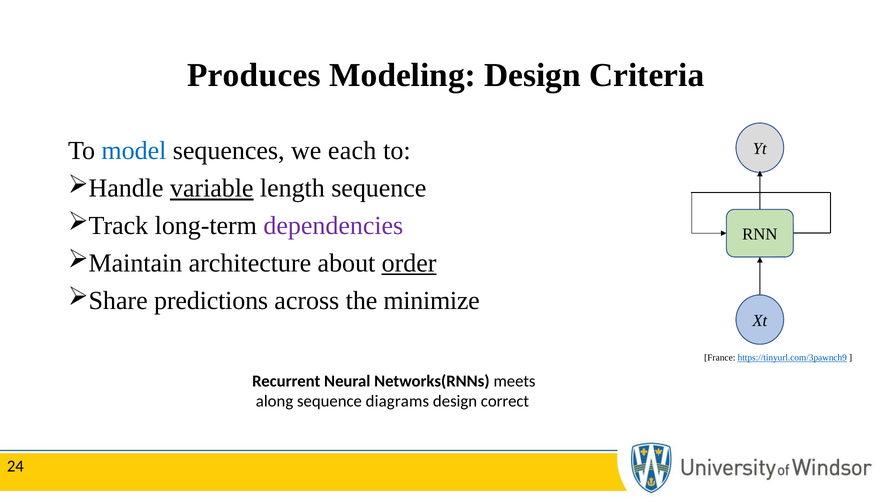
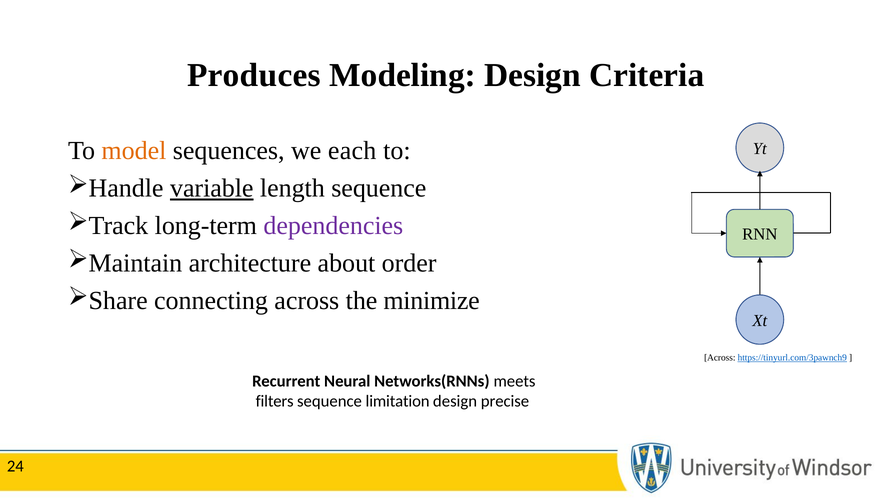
model colour: blue -> orange (134, 151)
order underline: present -> none (409, 263)
predictions: predictions -> connecting (211, 300)
France: France -> Across (720, 358)
along: along -> filters (275, 401)
diagrams: diagrams -> limitation (398, 401)
correct: correct -> precise (505, 401)
